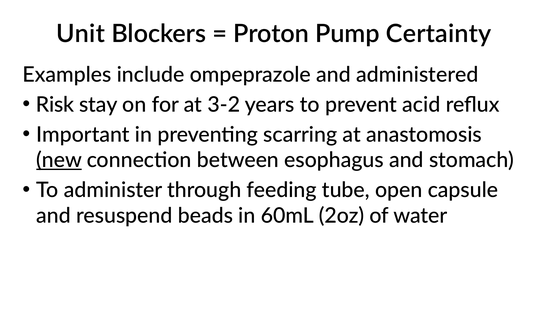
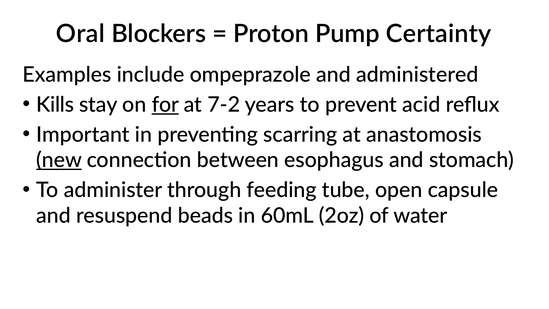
Unit: Unit -> Oral (80, 34)
Risk: Risk -> Kills (55, 105)
for underline: none -> present (165, 105)
3-2: 3-2 -> 7-2 (224, 105)
